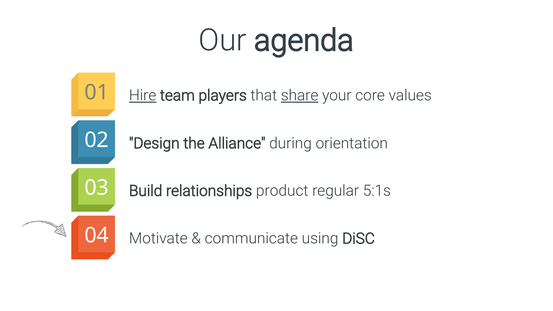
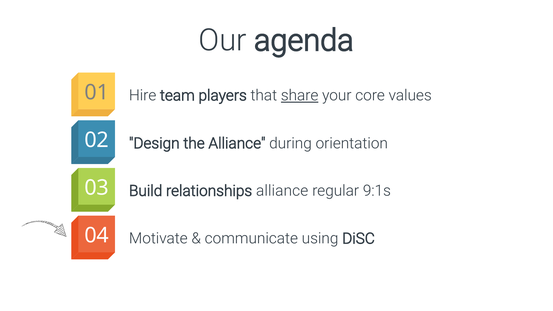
Hire underline: present -> none (143, 95)
relationships product: product -> alliance (282, 191)
5:1s: 5:1s -> 9:1s (377, 191)
